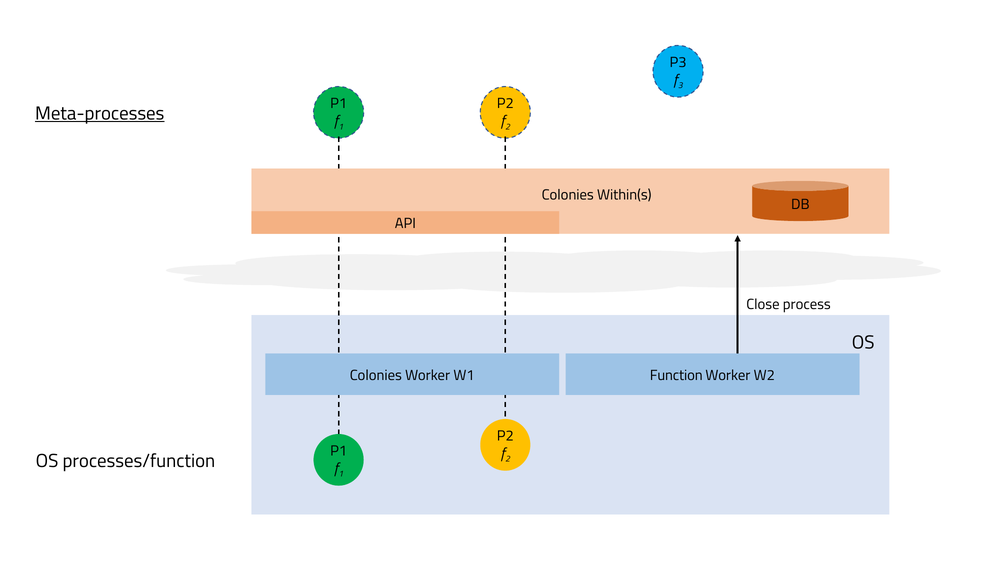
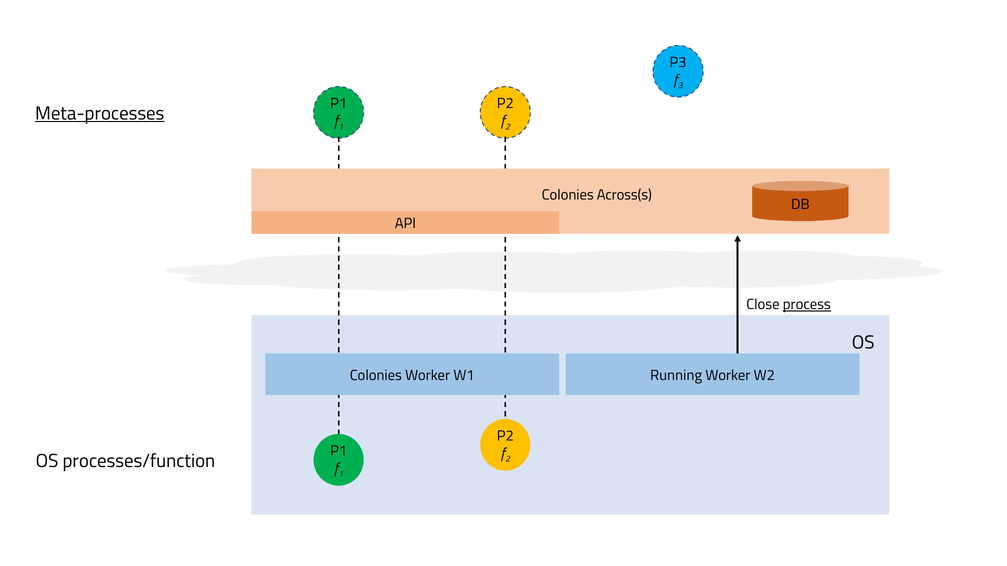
Within(s: Within(s -> Across(s (624, 195)
process underline: none -> present (807, 305)
Function: Function -> Running (676, 376)
